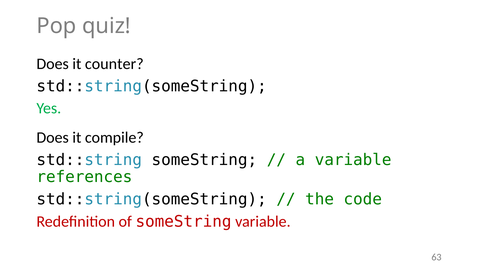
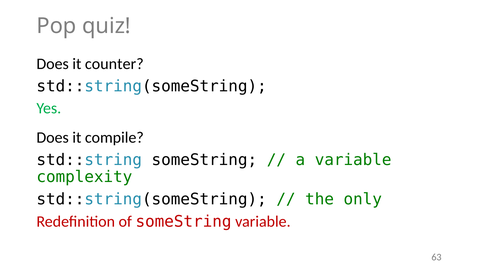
references: references -> complexity (84, 177)
code: code -> only (363, 199)
